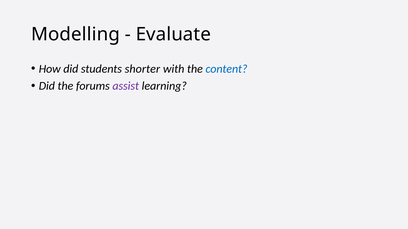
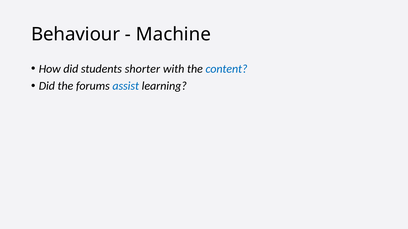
Modelling: Modelling -> Behaviour (76, 34)
Evaluate: Evaluate -> Machine (173, 34)
assist colour: purple -> blue (126, 86)
